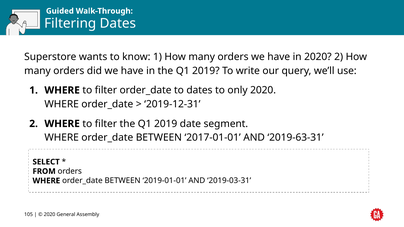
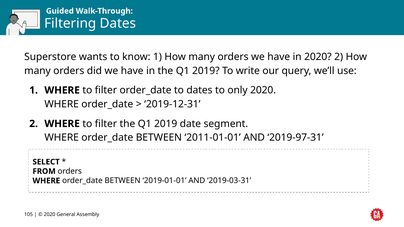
2017-01-01: 2017-01-01 -> 2011-01-01 (213, 138)
2019-63-31: 2019-63-31 -> 2019-97-31 (296, 138)
